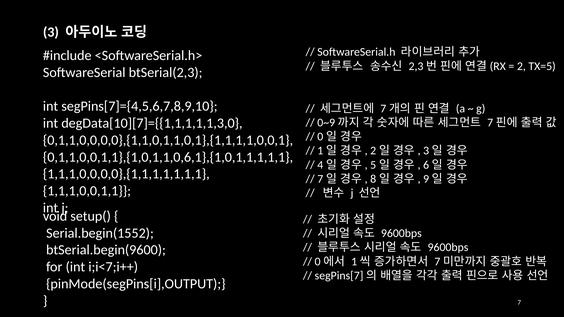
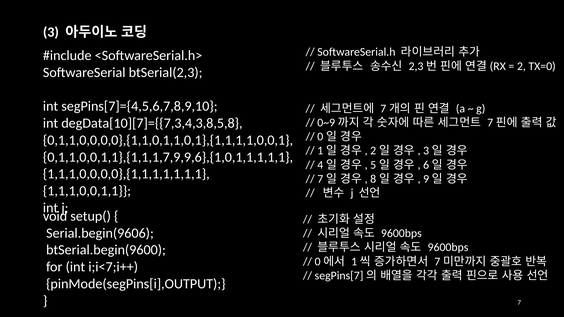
TX=5: TX=5 -> TX=0 (542, 66)
degData[10][7]={{1,1,1,1,1,3,0: degData[10][7]={{1,1,1,1,1,3,0 -> degData[10][7]={{7,3,4,3,8,5,8 (152, 123)
0,1,1,0,0,1,1},{1,0,1,1,0,6,1},{1,0,1,1,1,1,1: 0,1,1,0,0,1,1},{1,0,1,1,0,6,1},{1,0,1,1,1,1,1 -> 0,1,1,0,0,1,1},{1,1,1,7,9,9,6},{1,0,1,1,1,1,1 (168, 157)
Serial.begin(1552: Serial.begin(1552 -> Serial.begin(9606 (100, 233)
